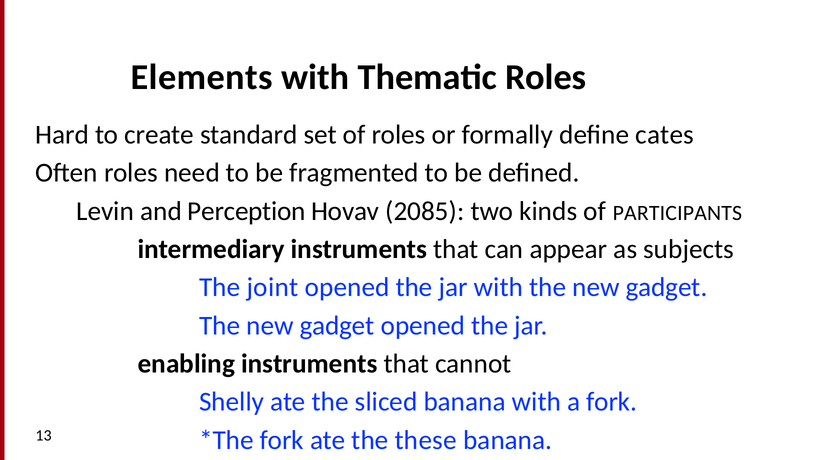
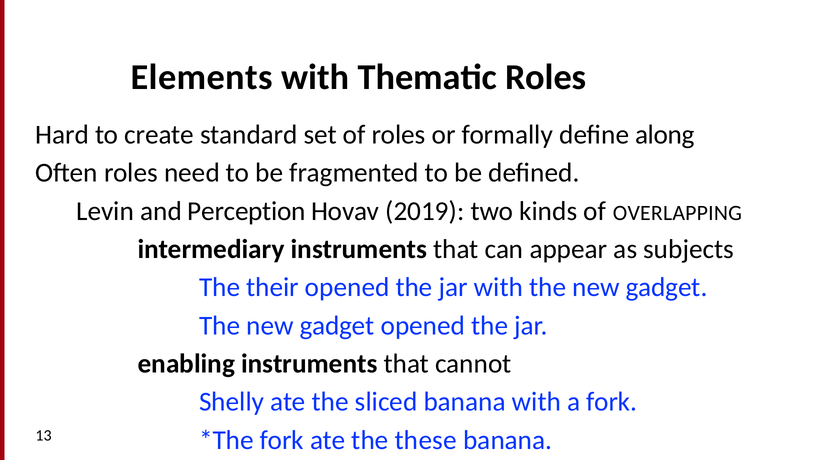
cates: cates -> along (665, 135)
2085: 2085 -> 2019 (425, 211)
PARTICIPANTS: PARTICIPANTS -> OVERLAPPING (677, 213)
joint: joint -> their (273, 288)
